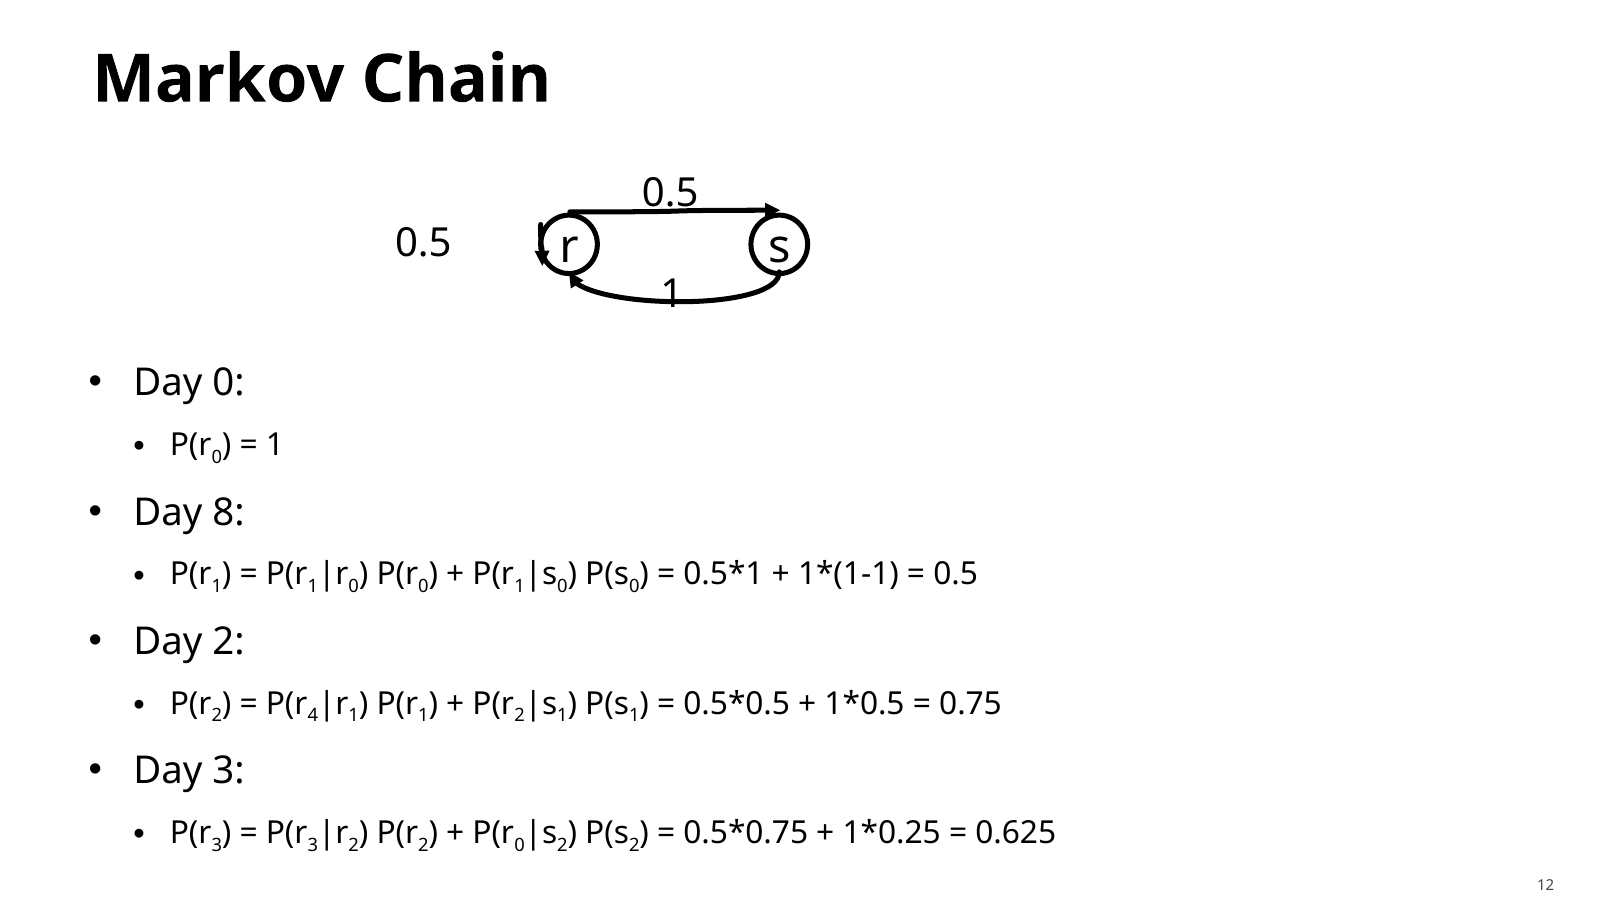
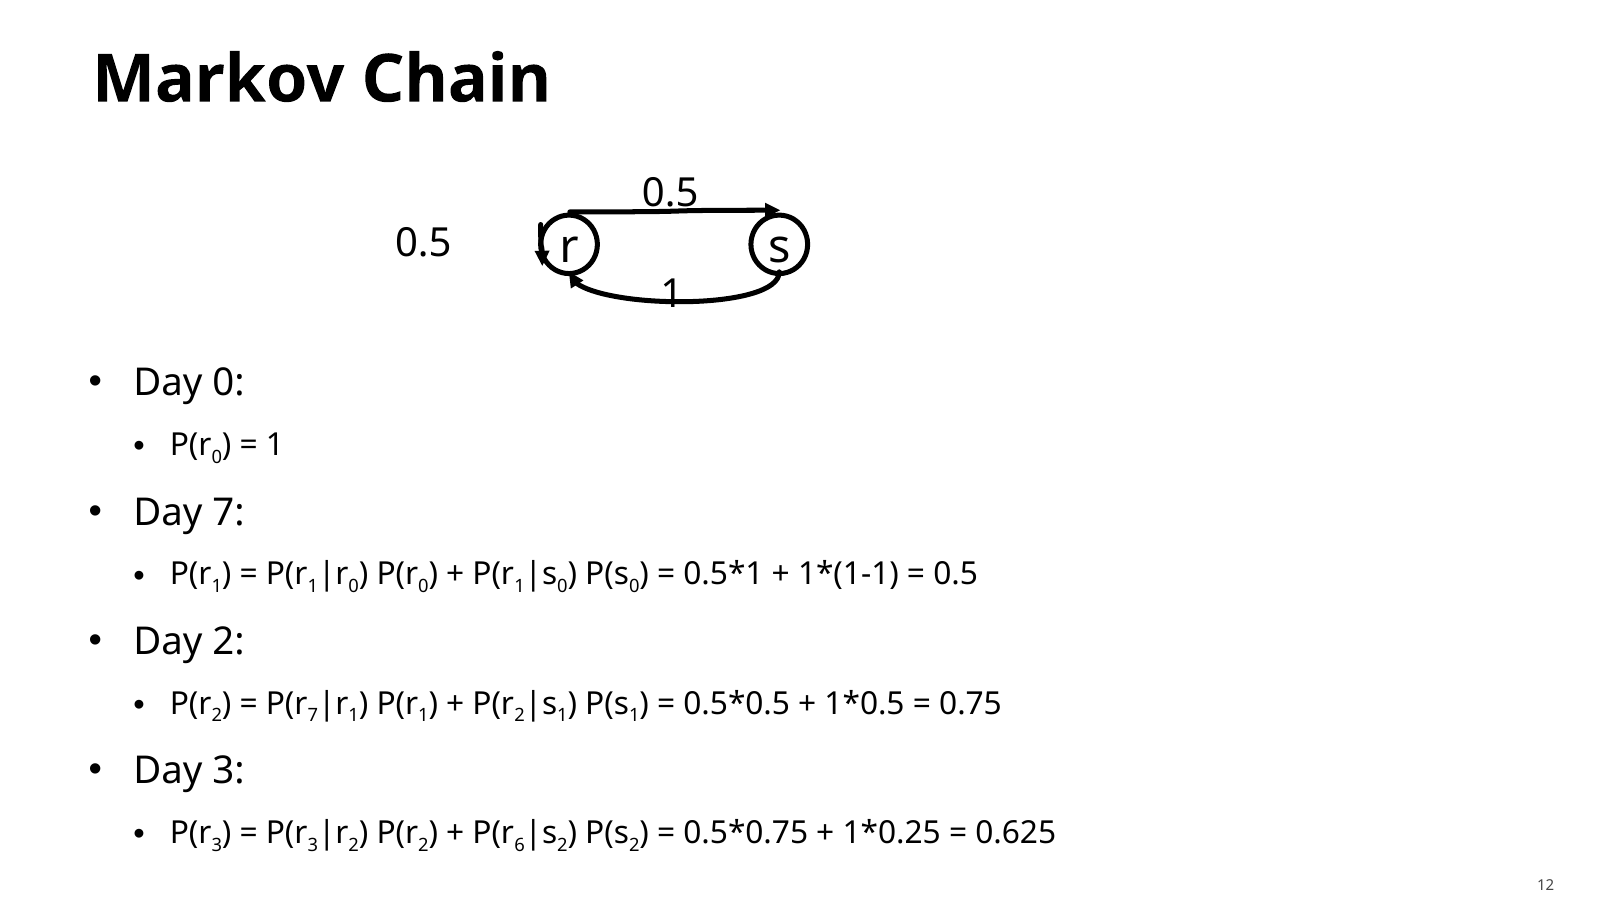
Day 8: 8 -> 7 (228, 513)
4: 4 -> 7 (313, 716)
0: 0 -> 6 (520, 845)
